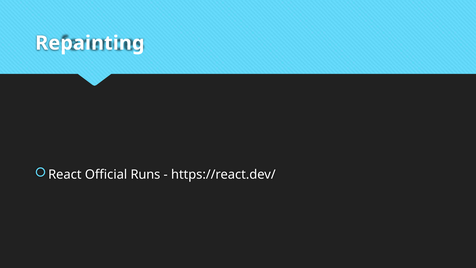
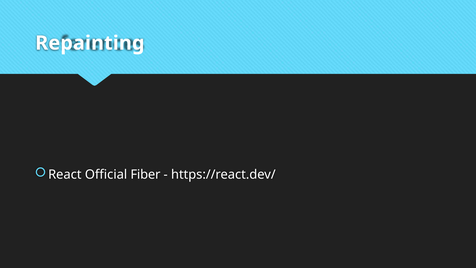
Runs: Runs -> Fiber (145, 174)
